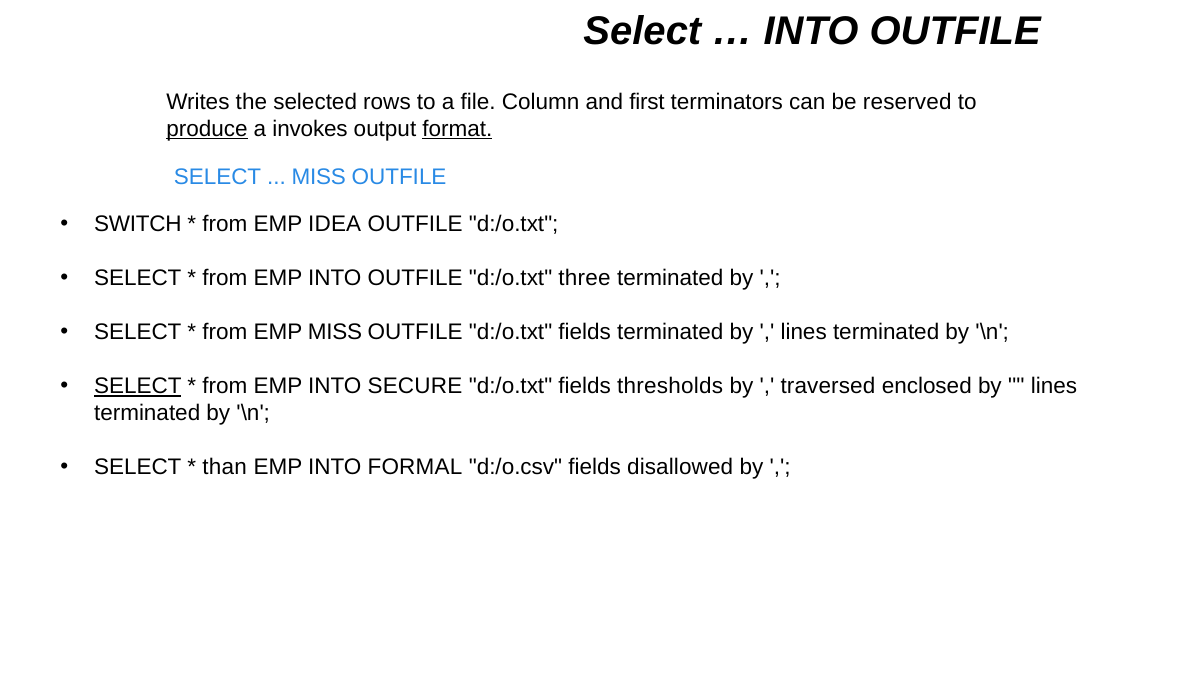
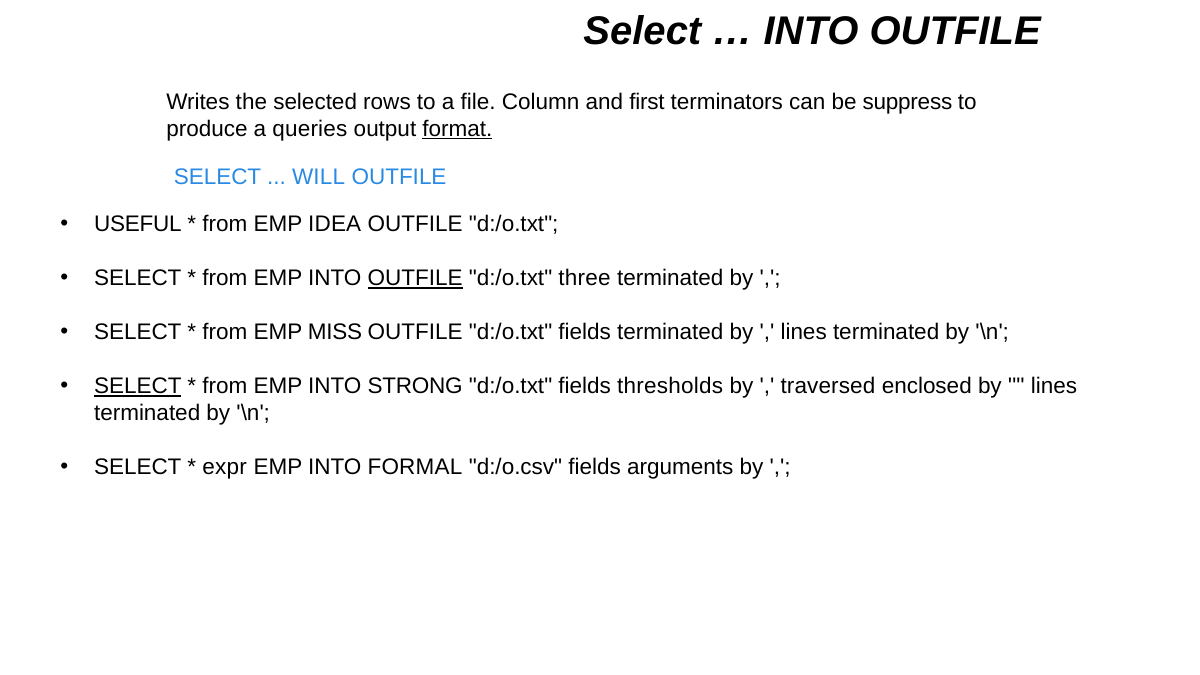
reserved: reserved -> suppress (907, 102)
produce underline: present -> none (207, 129)
invokes: invokes -> queries (310, 129)
MISS: MISS -> WILL (319, 177)
SWITCH: SWITCH -> USEFUL (138, 224)
OUTFILE underline: none -> present (415, 278)
SECURE: SECURE -> STRONG (415, 386)
than: than -> expr (225, 467)
disallowed: disallowed -> arguments (680, 467)
